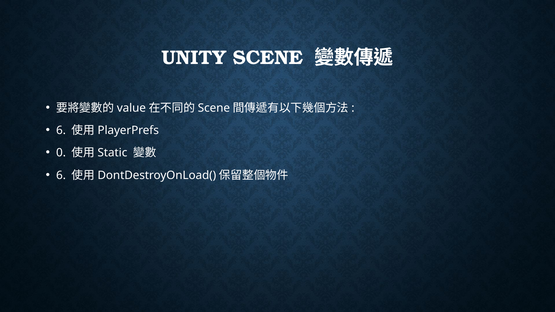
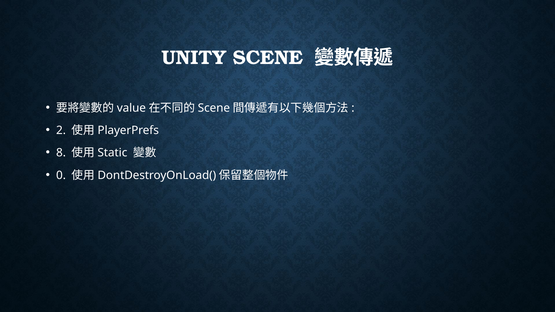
6: 6 -> 2 (61, 130)
0: 0 -> 8 (61, 153)
6: 6 -> 0 (61, 175)
